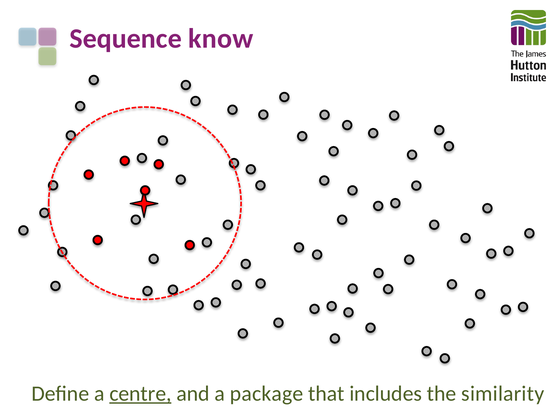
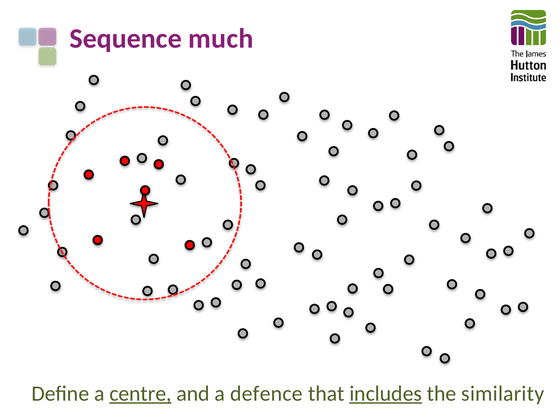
know: know -> much (221, 38)
package: package -> defence (266, 394)
includes underline: none -> present (386, 394)
